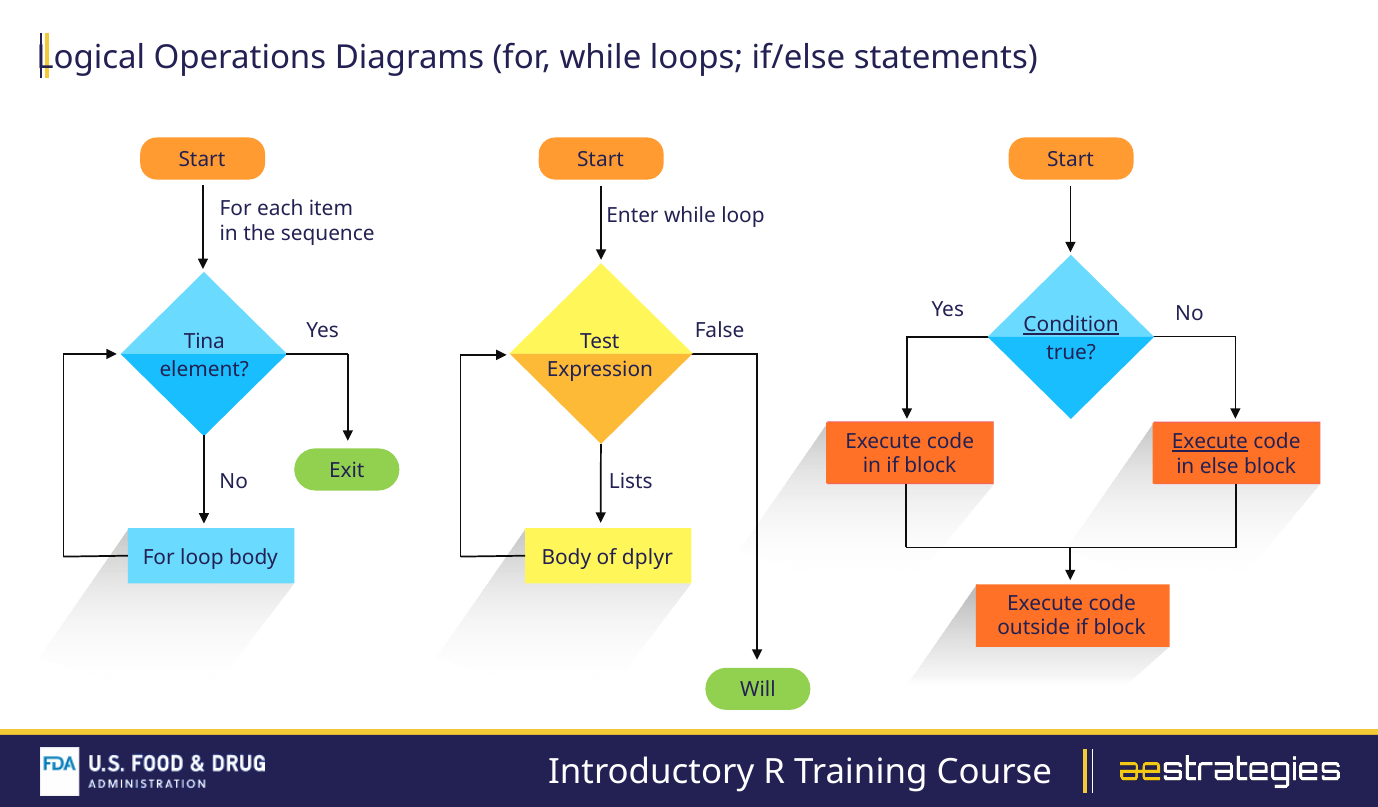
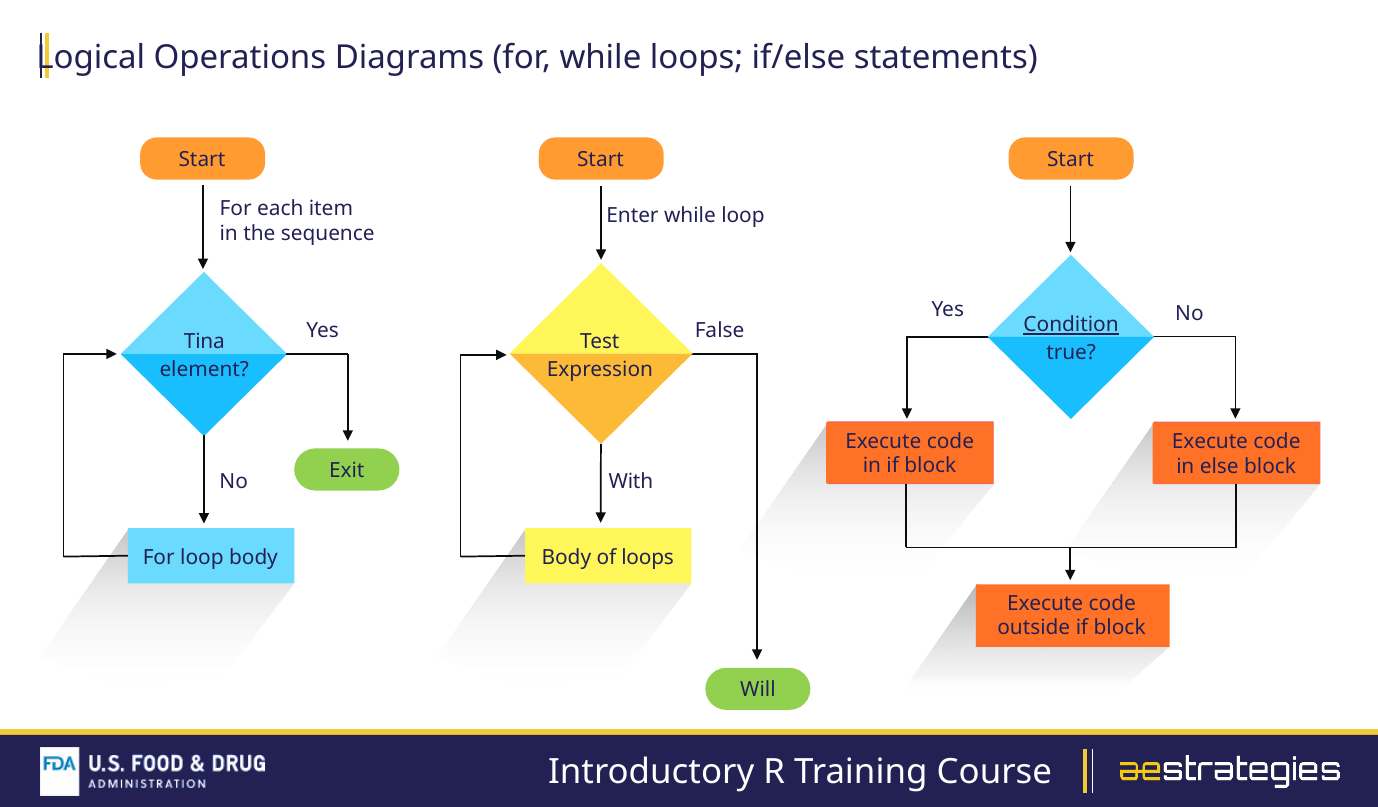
Execute underline: present -> none (1210, 442)
Lists: Lists -> With (631, 482)
of dplyr: dplyr -> loops (648, 558)
